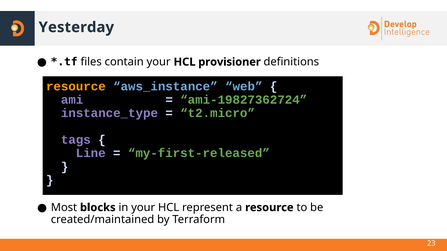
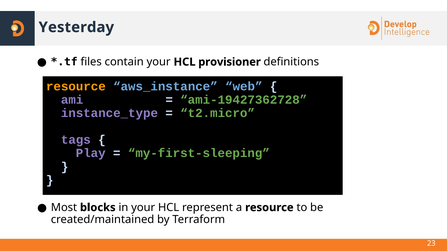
ami-19827362724: ami-19827362724 -> ami-19427362728 (244, 100)
Line: Line -> Play (91, 153)
my-first-released: my-first-released -> my-first-sleeping (199, 153)
